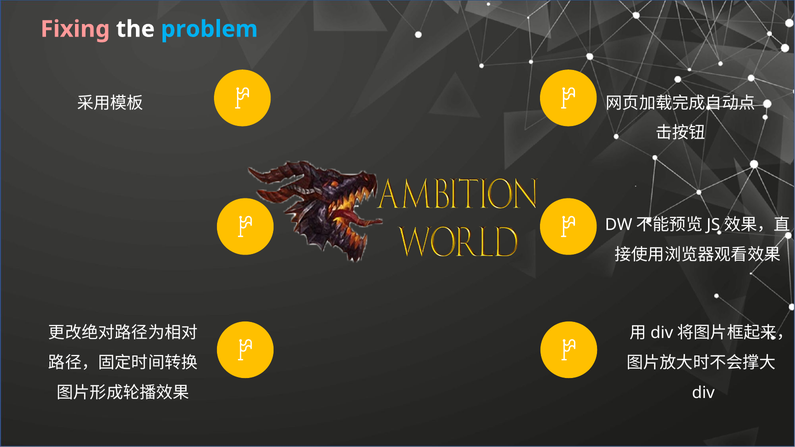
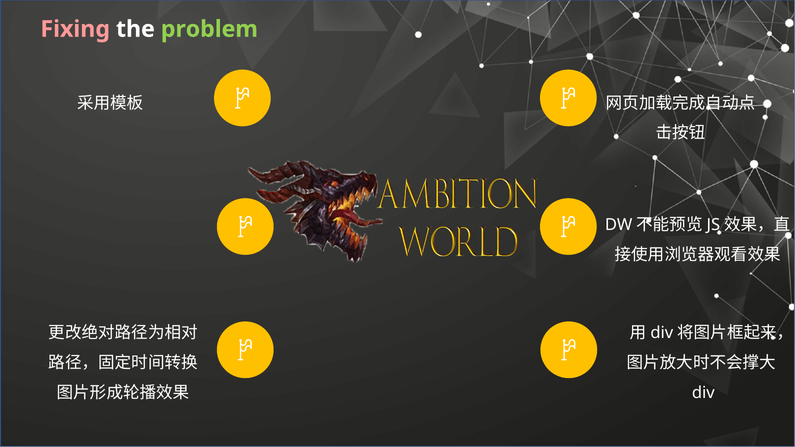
problem colour: light blue -> light green (209, 29)
